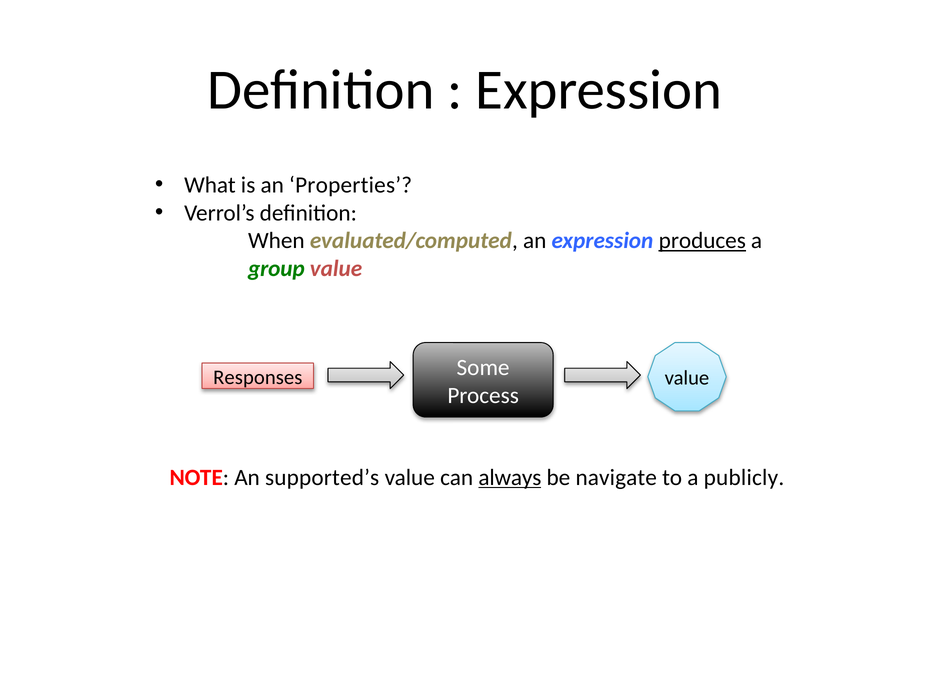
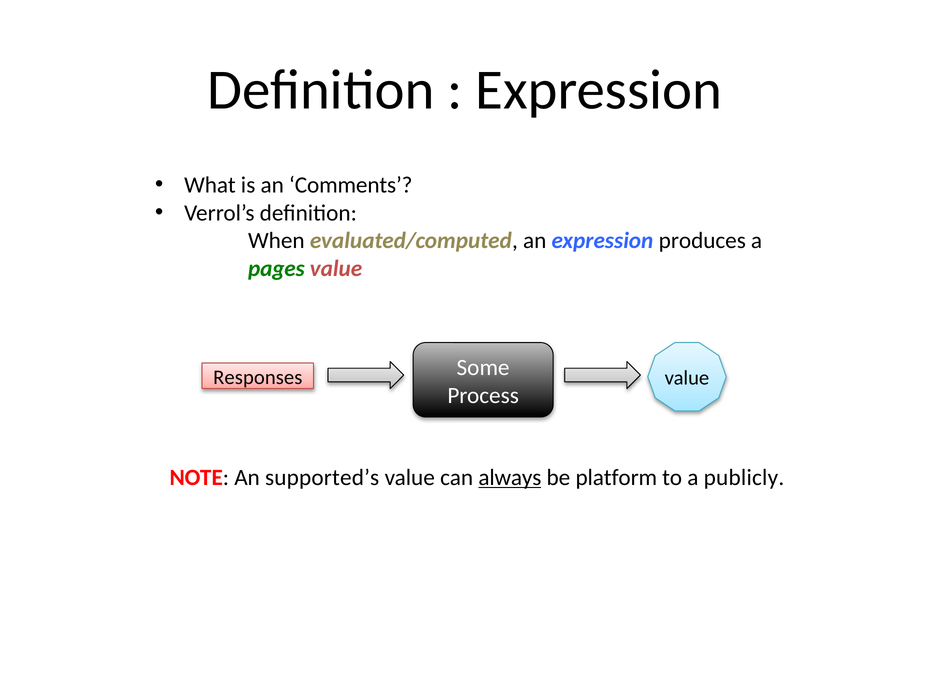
Properties: Properties -> Comments (351, 185)
produces underline: present -> none (702, 241)
group: group -> pages (276, 269)
navigate: navigate -> platform (616, 477)
